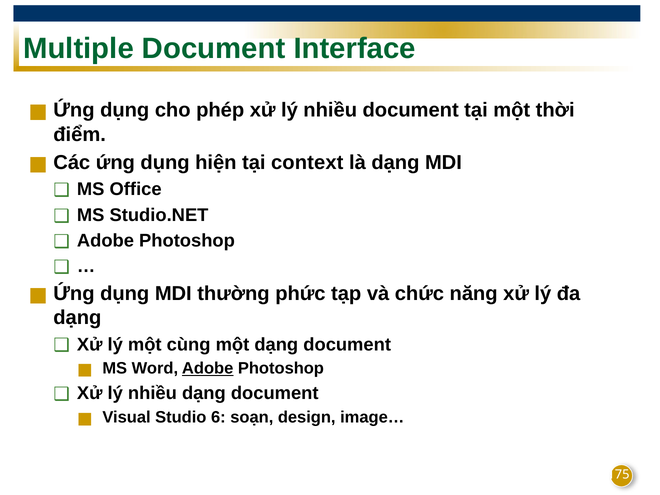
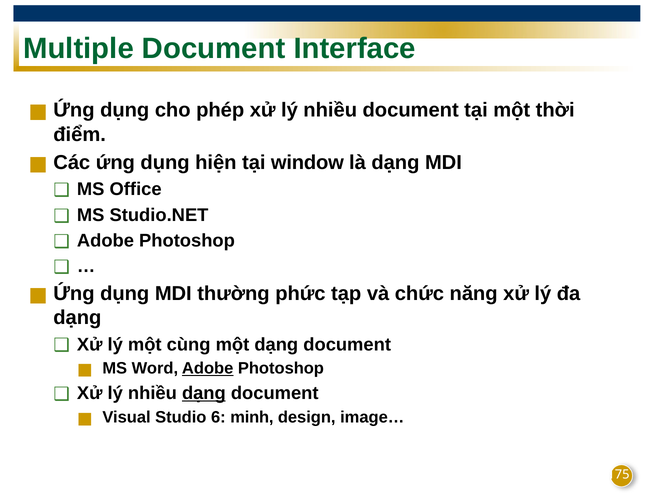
context: context -> window (307, 163)
dạng underline: none -> present (204, 393)
soạn: soạn -> minh (252, 417)
